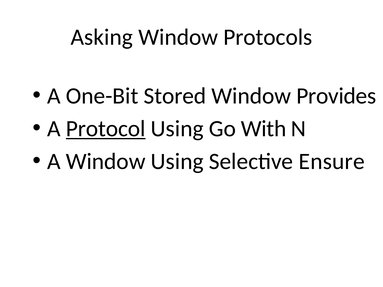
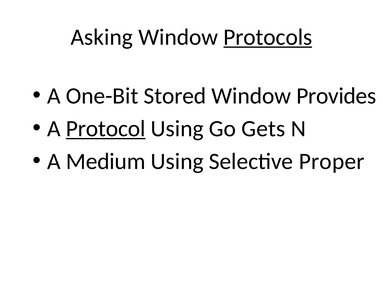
Protocols underline: none -> present (268, 37)
With: With -> Gets (263, 129)
A Window: Window -> Medium (106, 161)
Ensure: Ensure -> Proper (332, 161)
